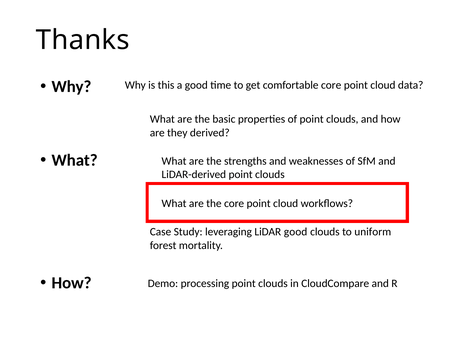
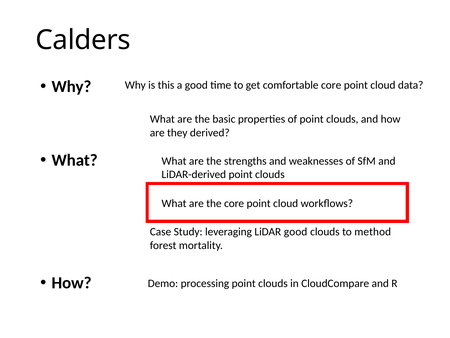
Thanks: Thanks -> Calders (83, 40)
uniform: uniform -> method (373, 231)
